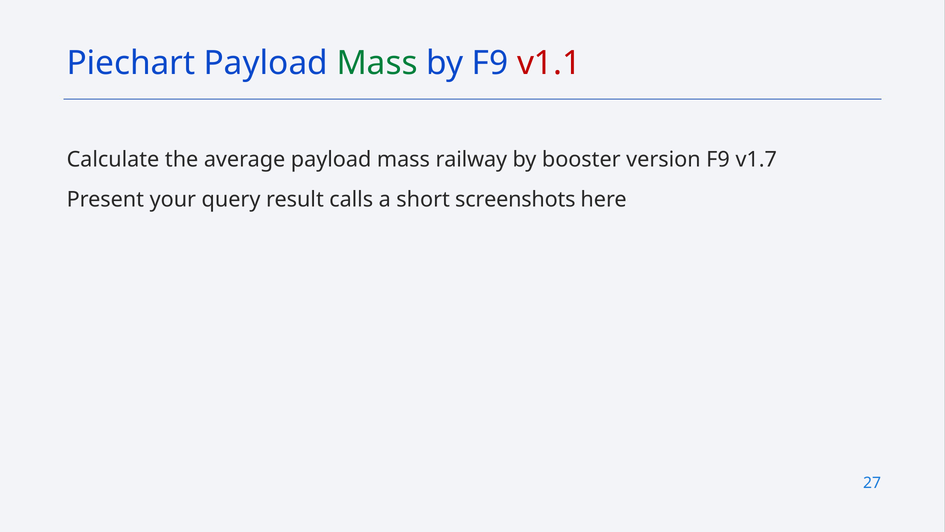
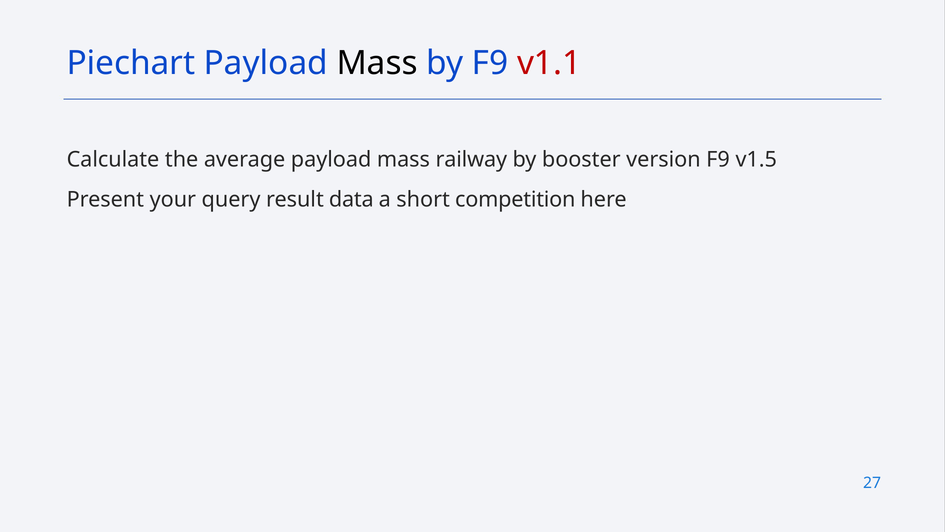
Mass colour: green -> black (377, 63)
v1.7: v1.7 -> v1.5 (756, 159)
calls: calls -> data (351, 199)
screenshots: screenshots -> competition (515, 199)
